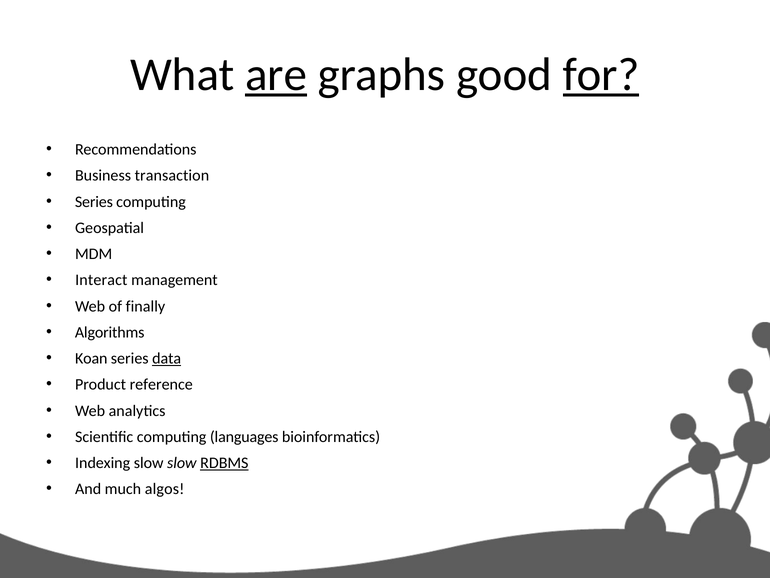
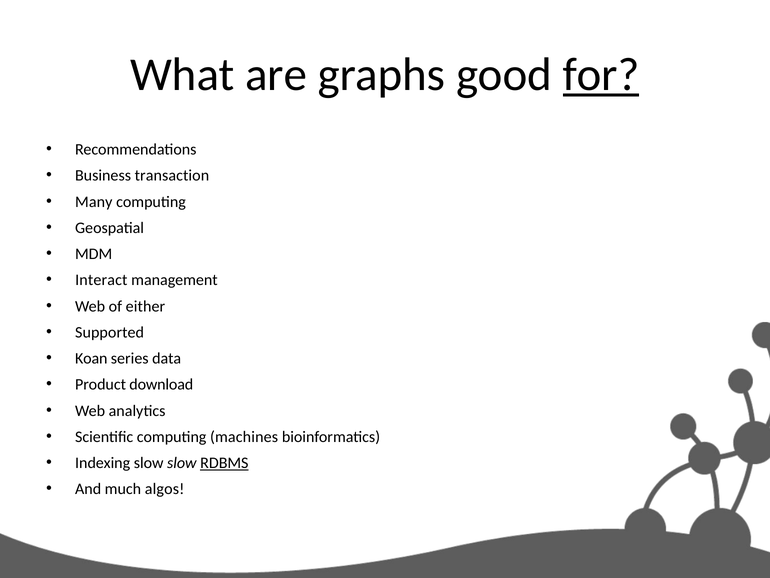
are underline: present -> none (276, 75)
Series: Series -> Many (94, 202)
finally: finally -> either (145, 306)
Algorithms: Algorithms -> Supported (110, 332)
data underline: present -> none (167, 358)
reference: reference -> download (161, 384)
languages: languages -> machines (244, 436)
